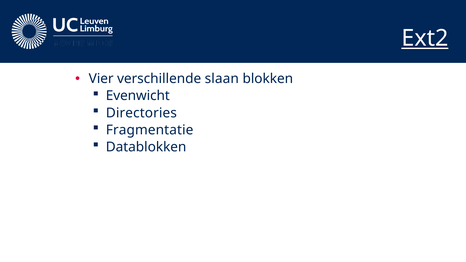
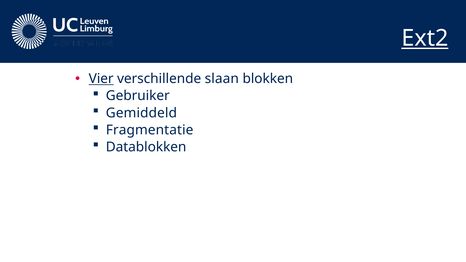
Vier underline: none -> present (101, 79)
Evenwicht: Evenwicht -> Gebruiker (138, 96)
Directories: Directories -> Gemiddeld (141, 113)
